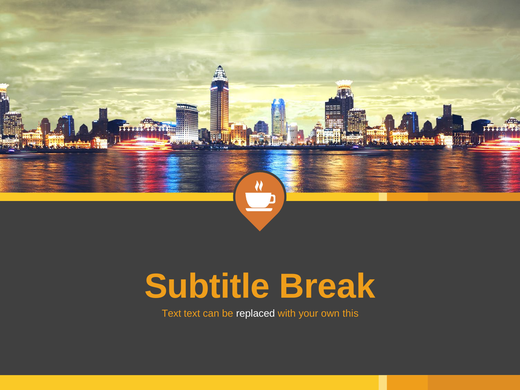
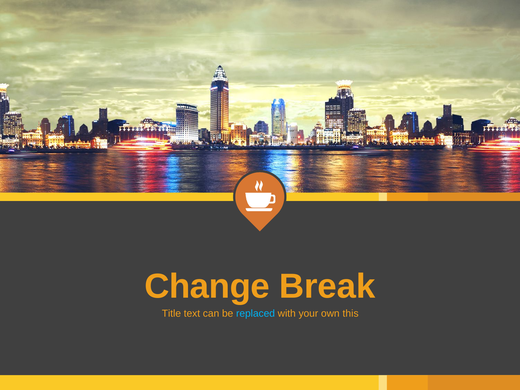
Subtitle: Subtitle -> Change (207, 286)
Text: Text -> Title (171, 314)
replaced colour: white -> light blue (256, 314)
